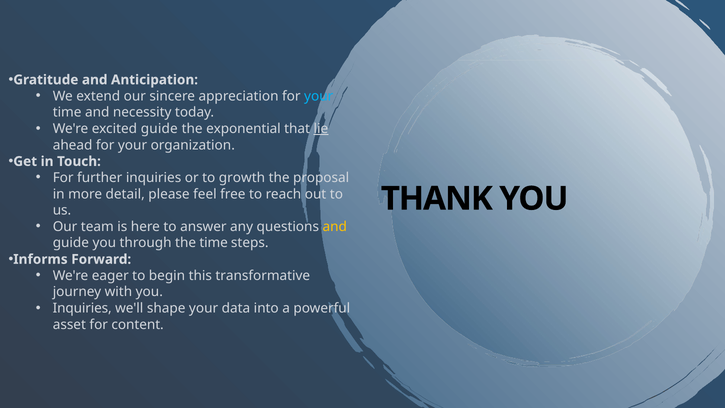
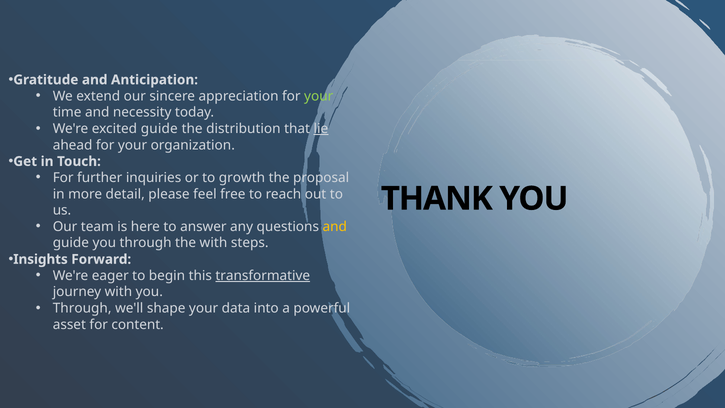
your colour: light blue -> light green (319, 96)
exponential: exponential -> distribution (243, 129)
the time: time -> with (214, 243)
Informs: Informs -> Insights (41, 259)
transformative underline: none -> present (263, 276)
Inquiries: Inquiries -> Through (82, 308)
